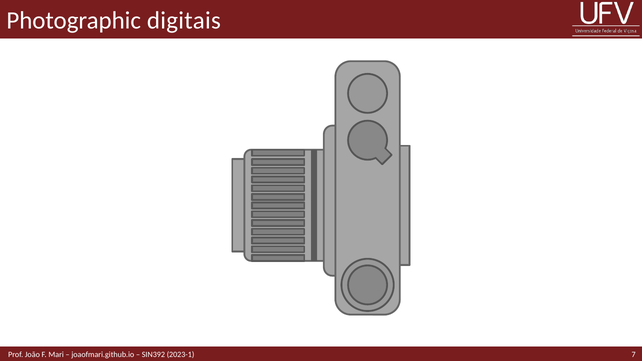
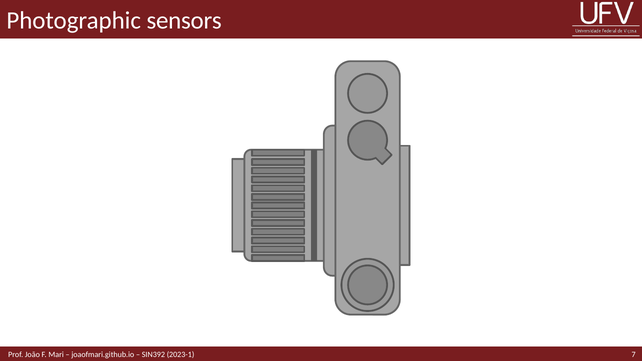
digitais: digitais -> sensors (184, 21)
